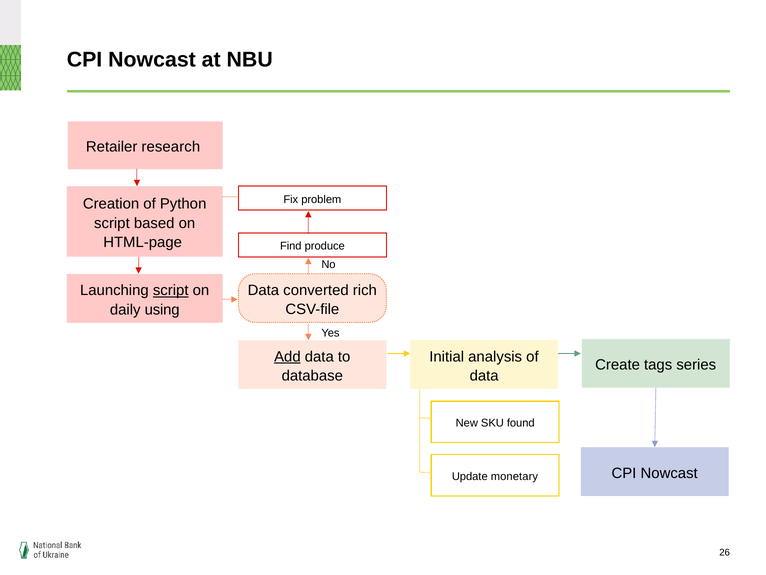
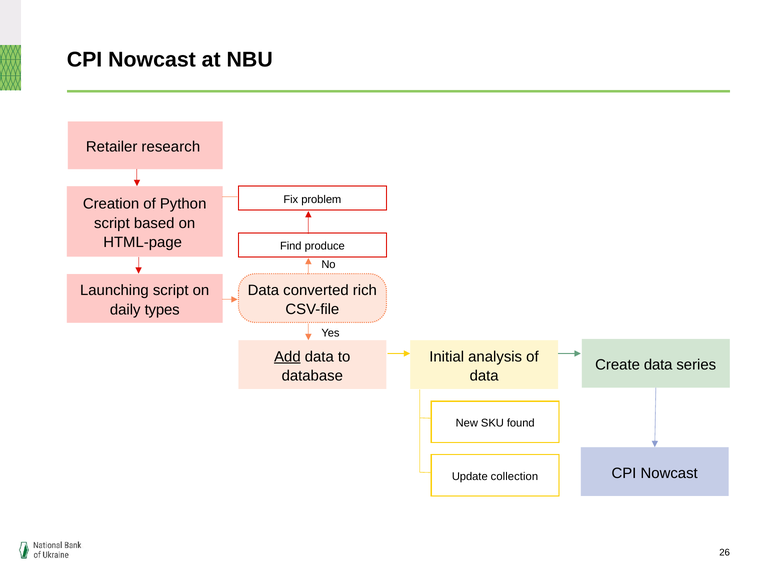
script underline: present -> none (171, 290)
using: using -> types (162, 309)
Create tags: tags -> data (658, 365)
monetary: monetary -> collection (514, 476)
